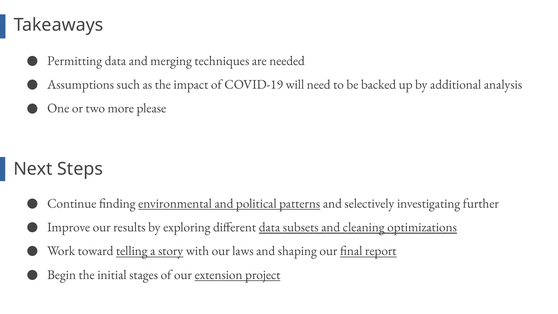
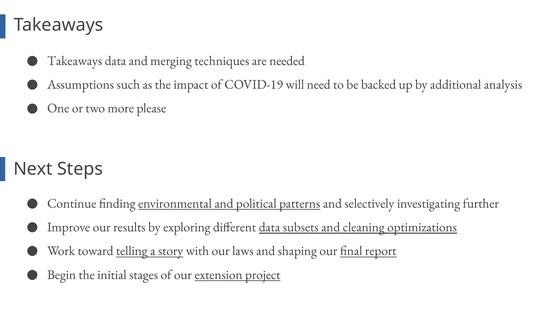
Permitting: Permitting -> Takeaways (75, 61)
